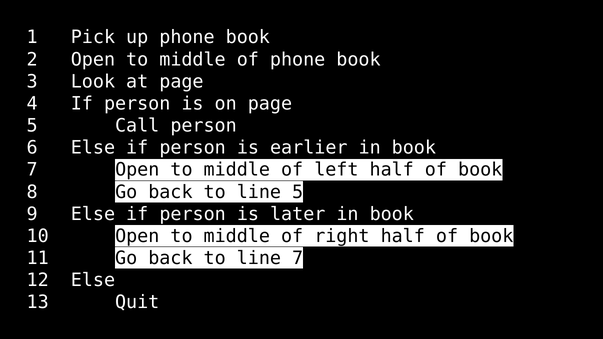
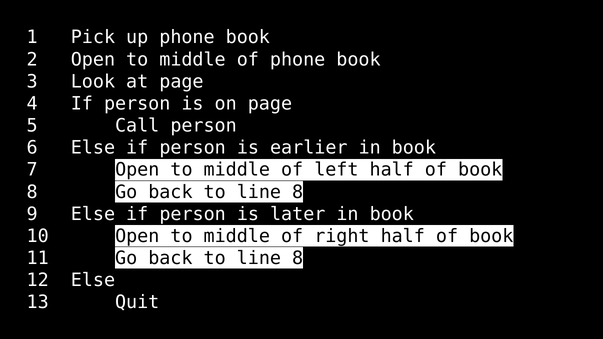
5: 5 -> 8 (298, 192)
7: 7 -> 8 (298, 258)
